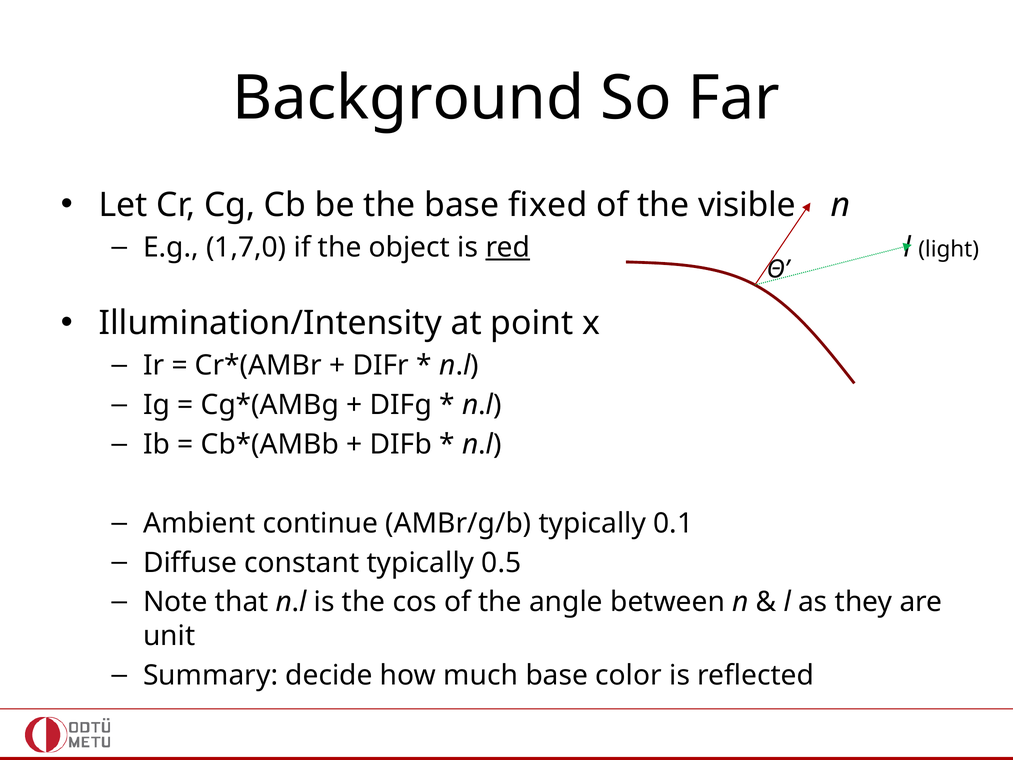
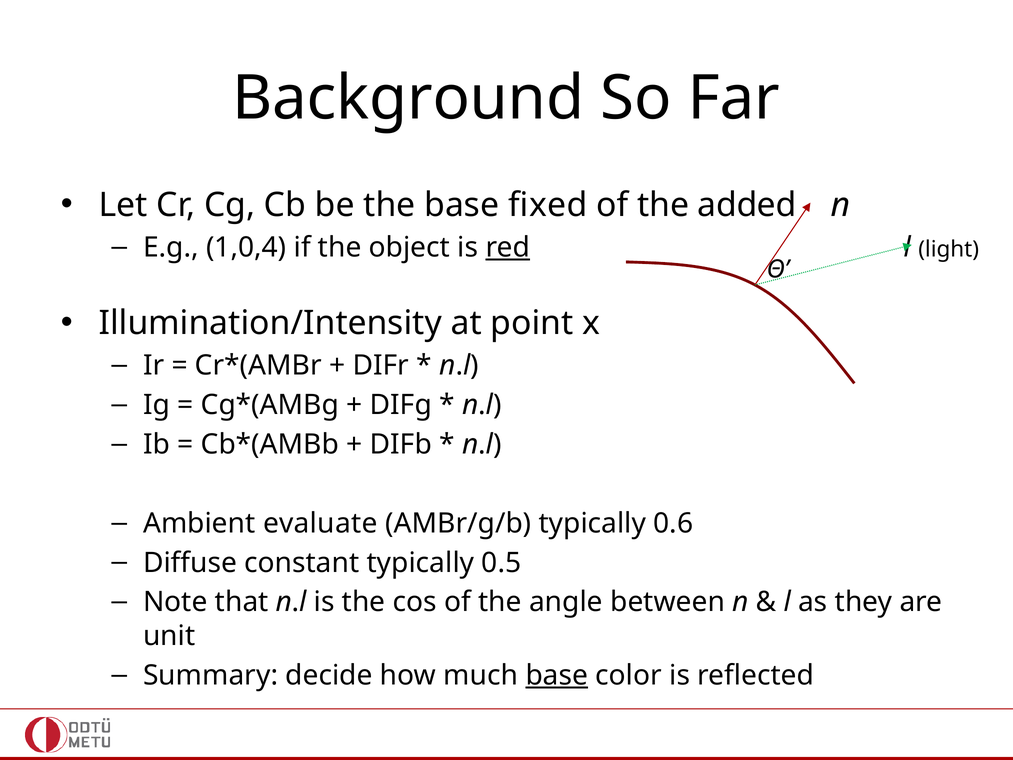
visible: visible -> added (747, 205)
1,7,0: 1,7,0 -> 1,0,4 (246, 247)
continue: continue -> evaluate (320, 523)
0.1: 0.1 -> 0.6 (673, 523)
base underline: none -> present (557, 675)
